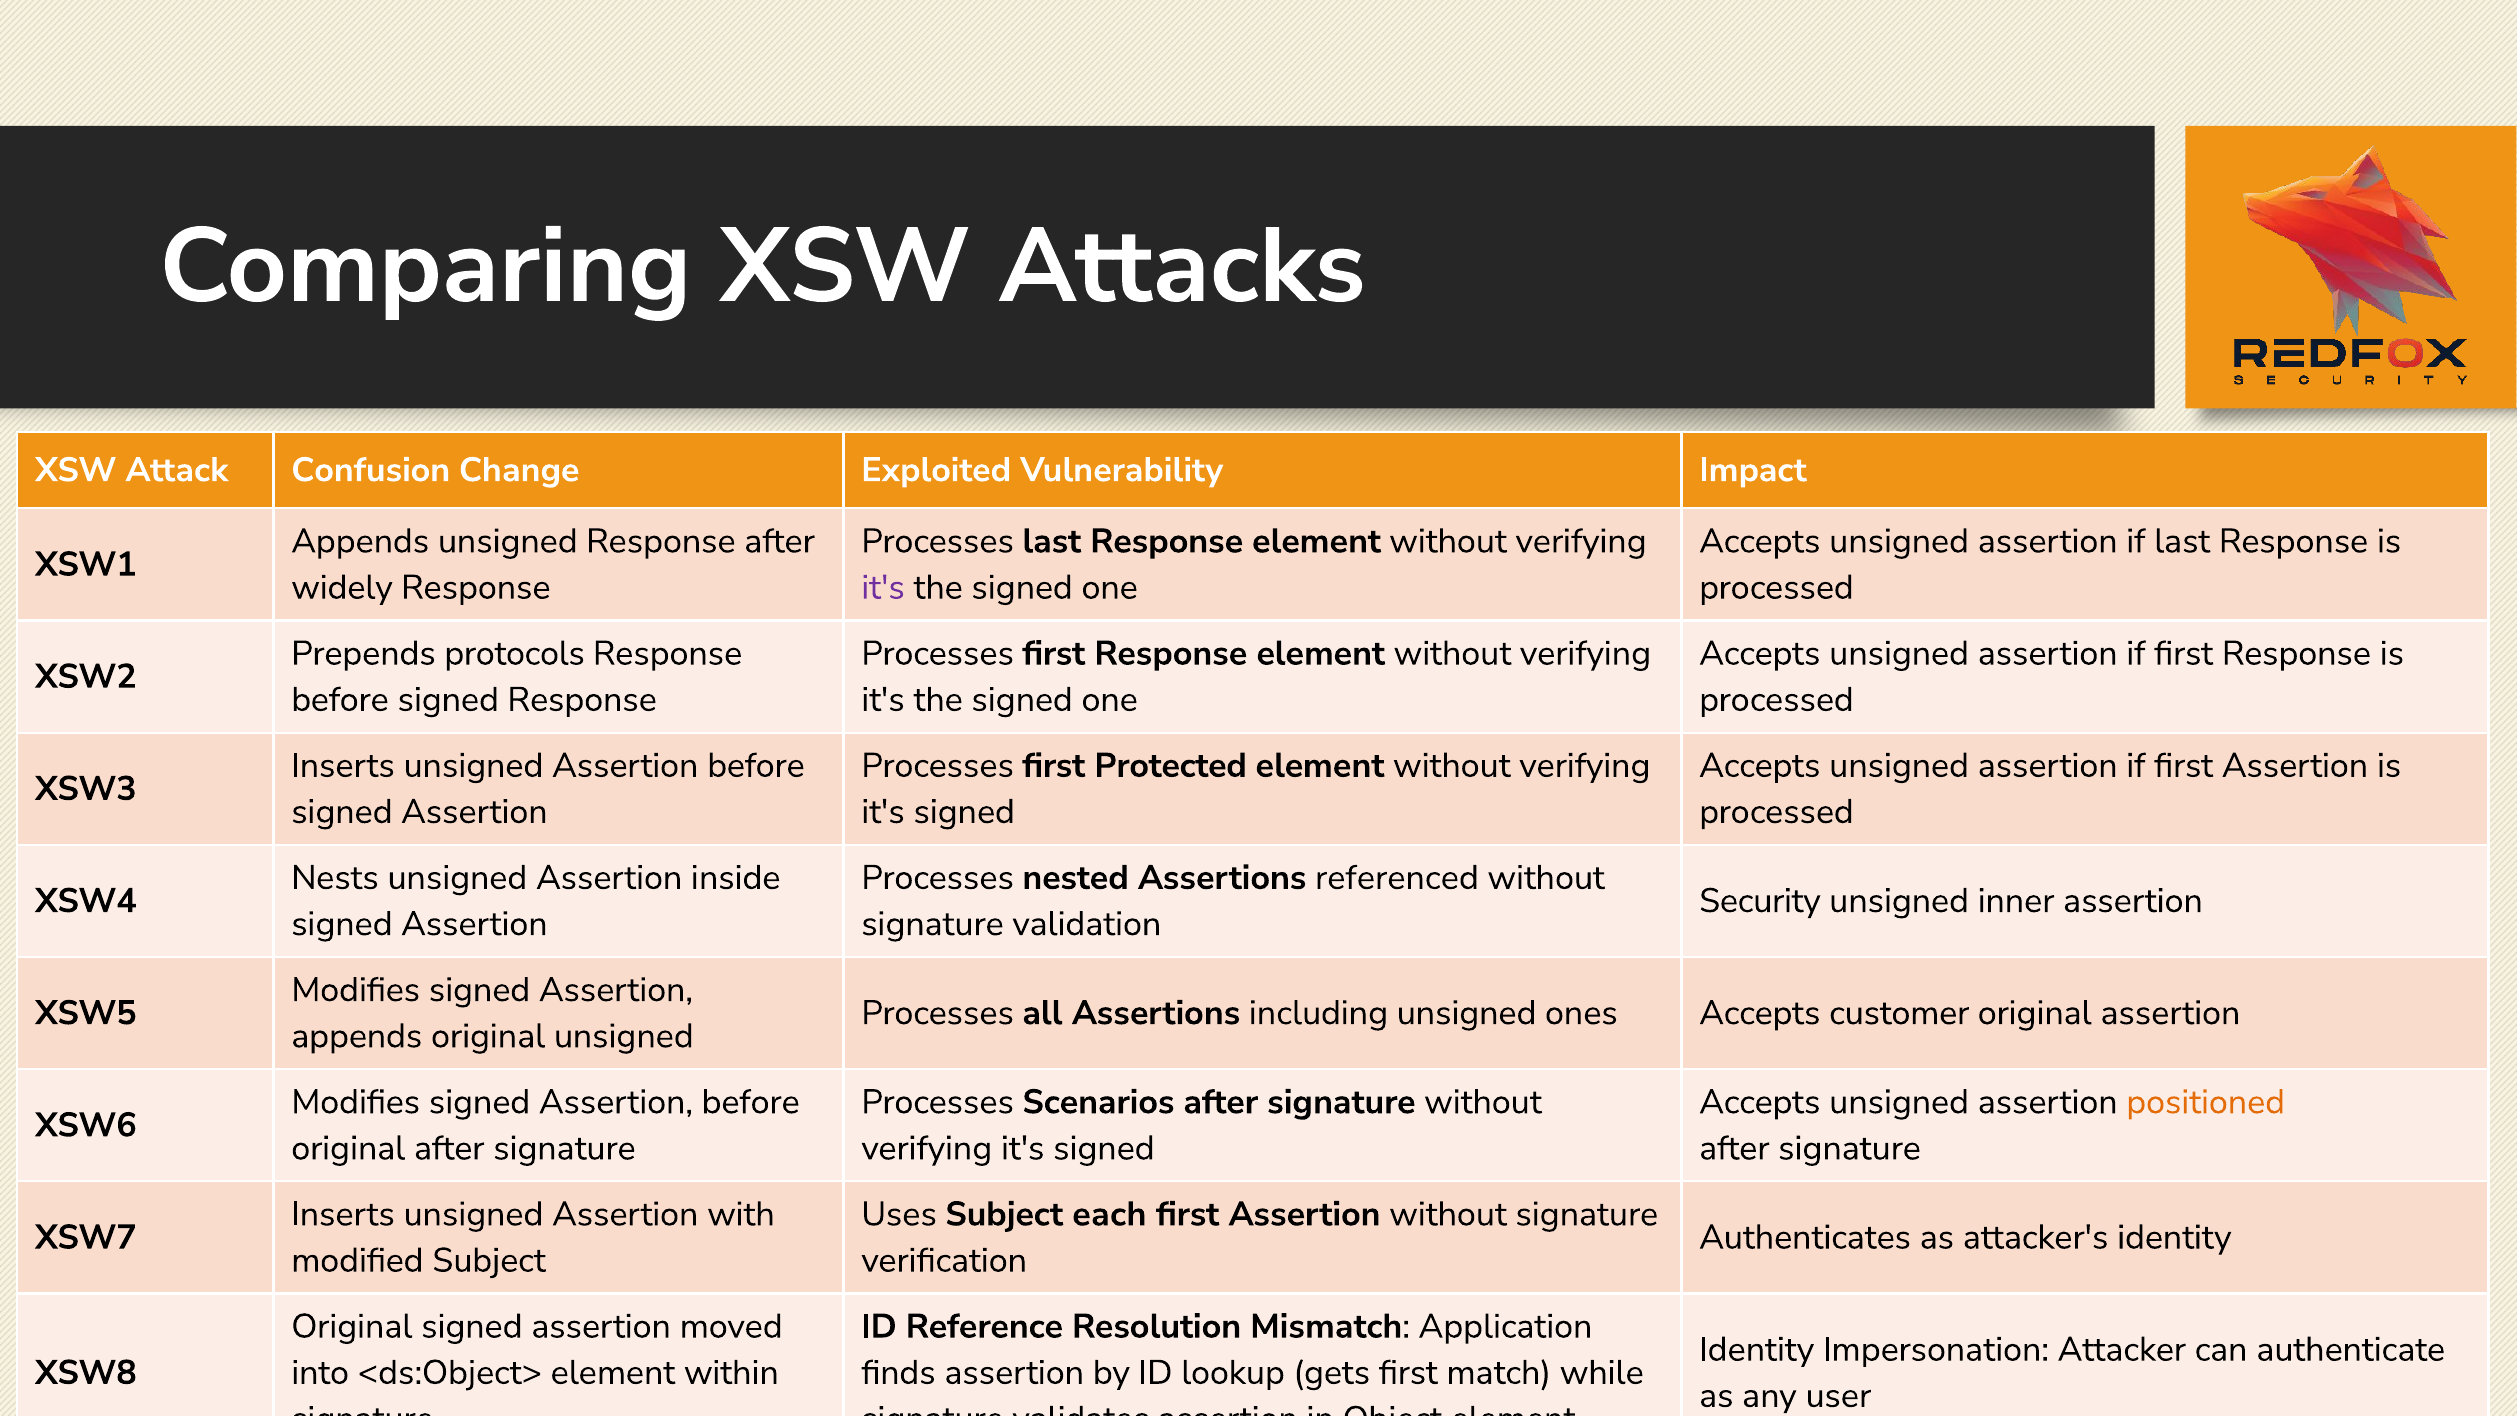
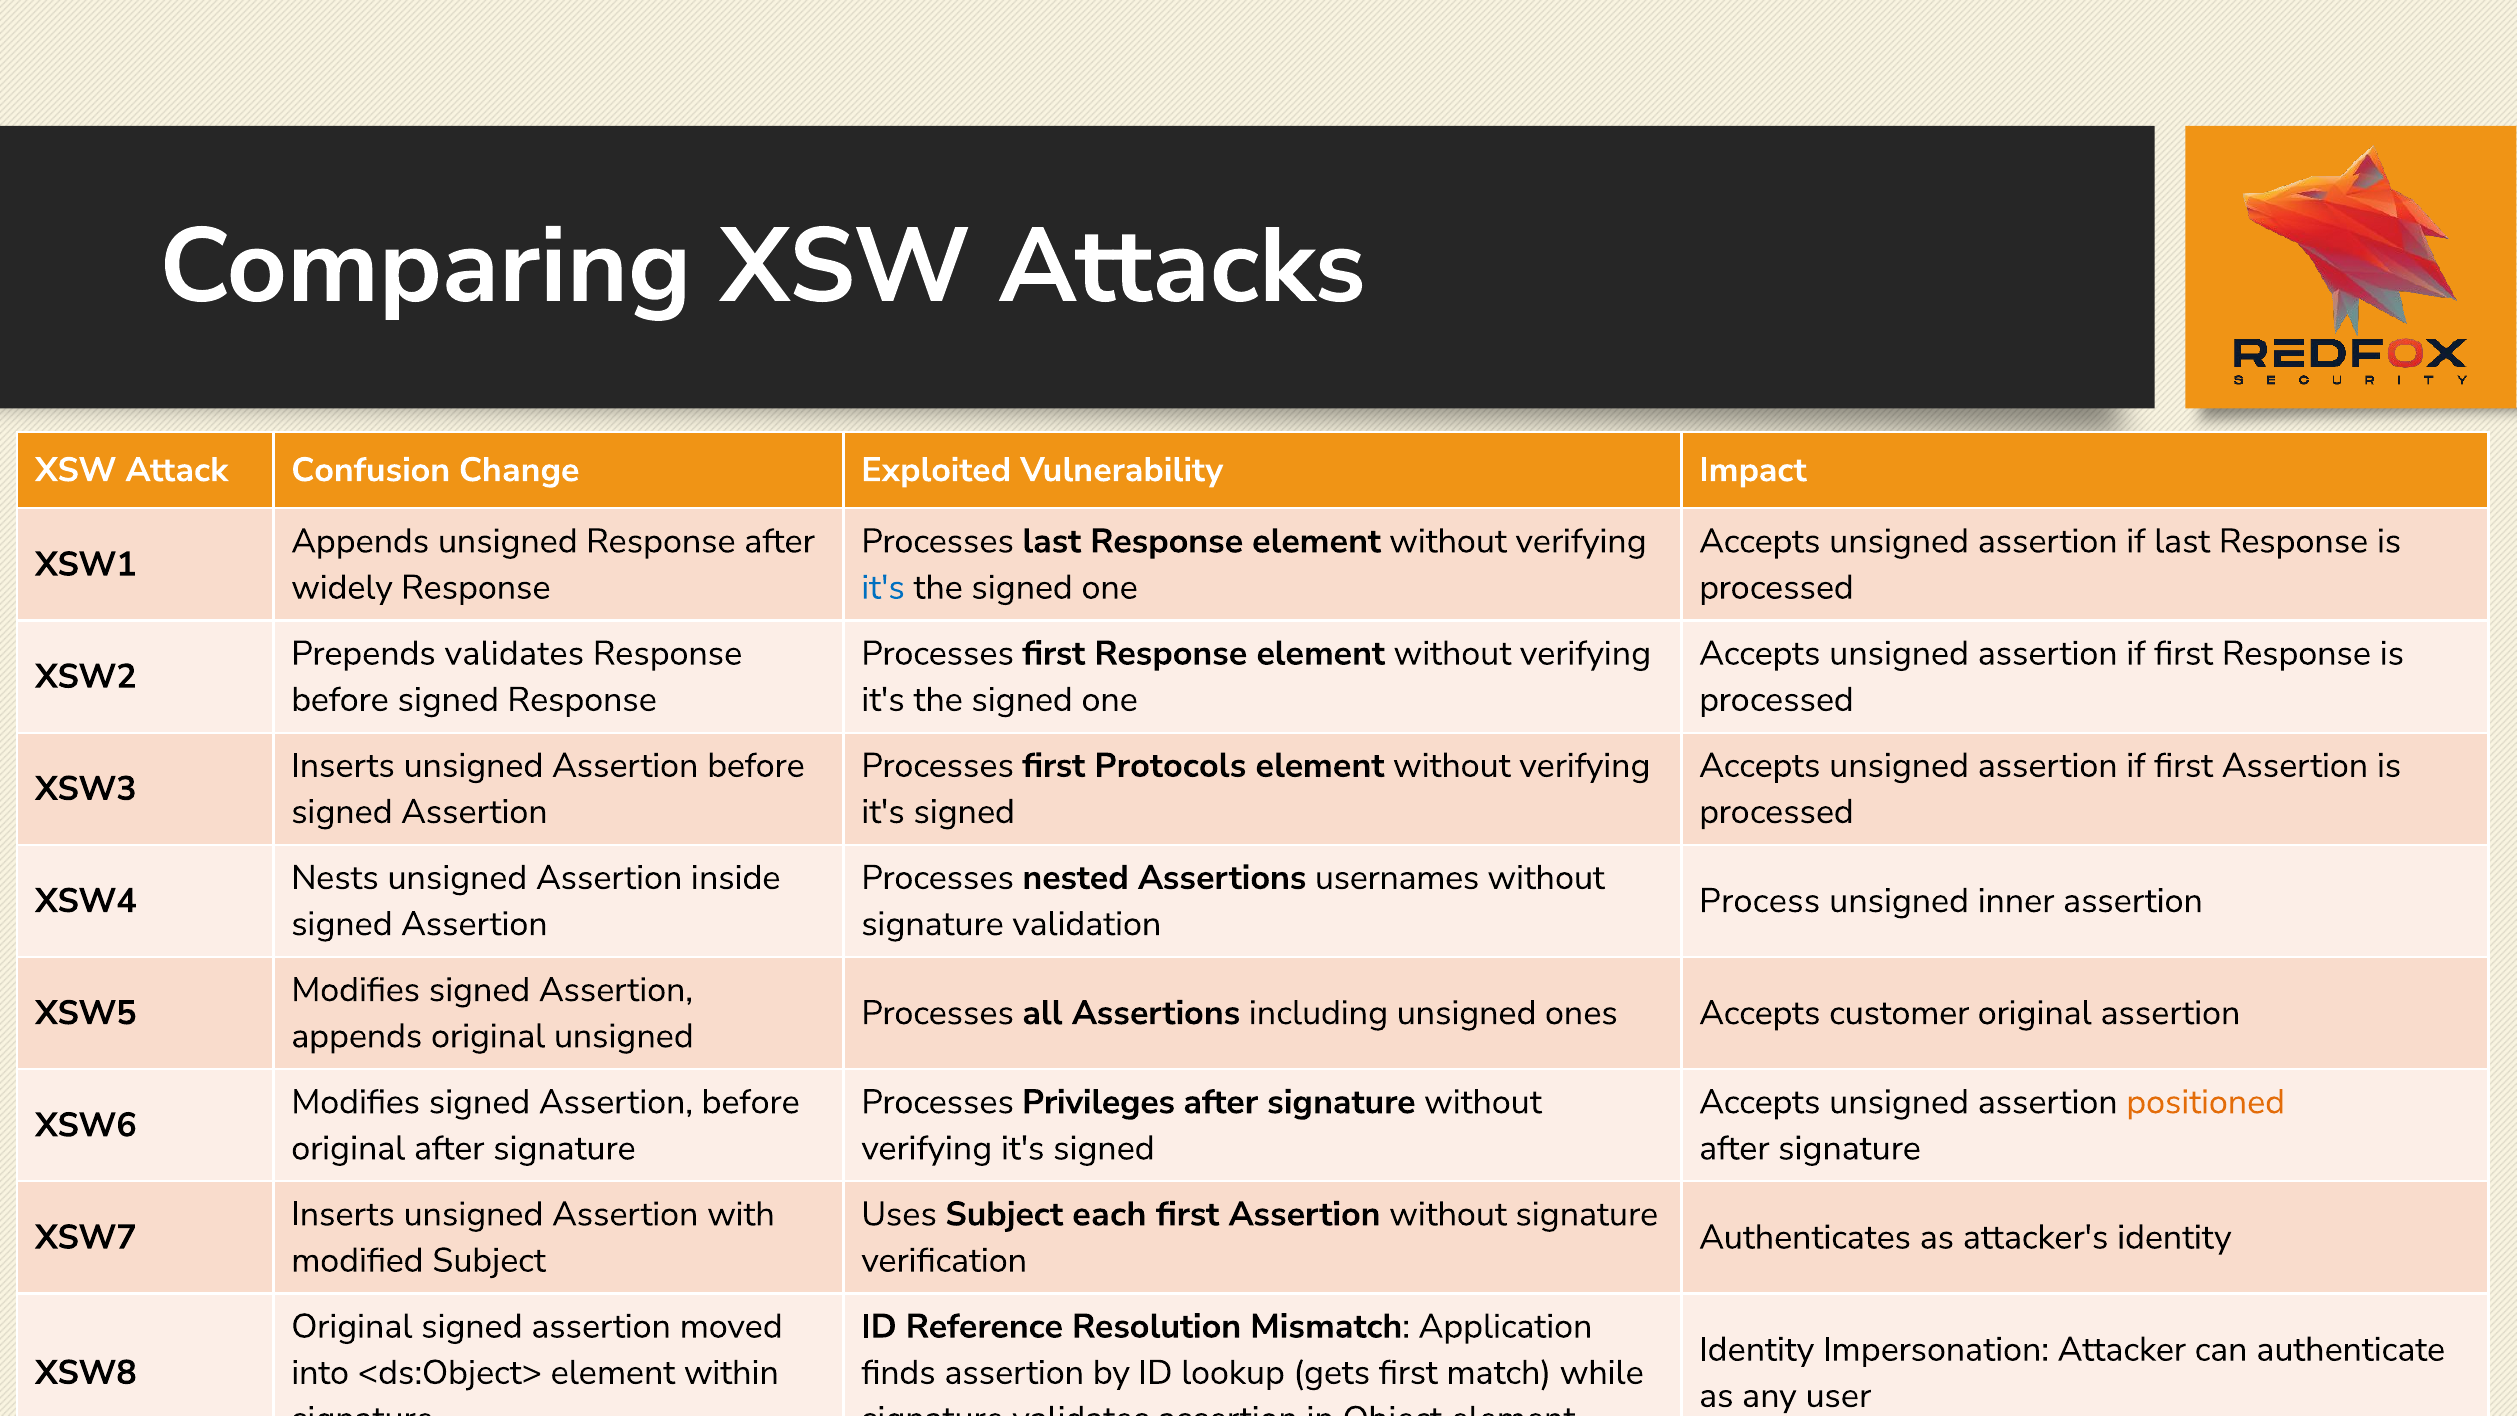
it's colour: purple -> blue (883, 587)
Prepends protocols: protocols -> validates (514, 653)
Protected: Protected -> Protocols (1170, 765)
referenced: referenced -> usernames (1397, 878)
Security: Security -> Process (1760, 901)
Scenarios: Scenarios -> Privileges (1099, 1102)
